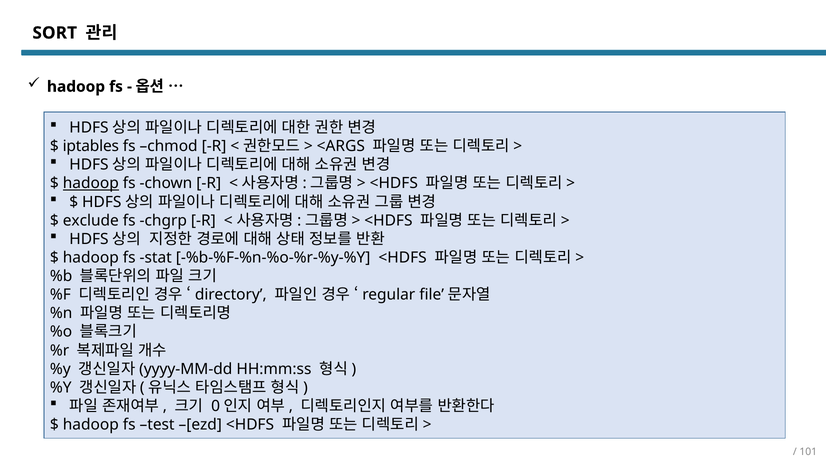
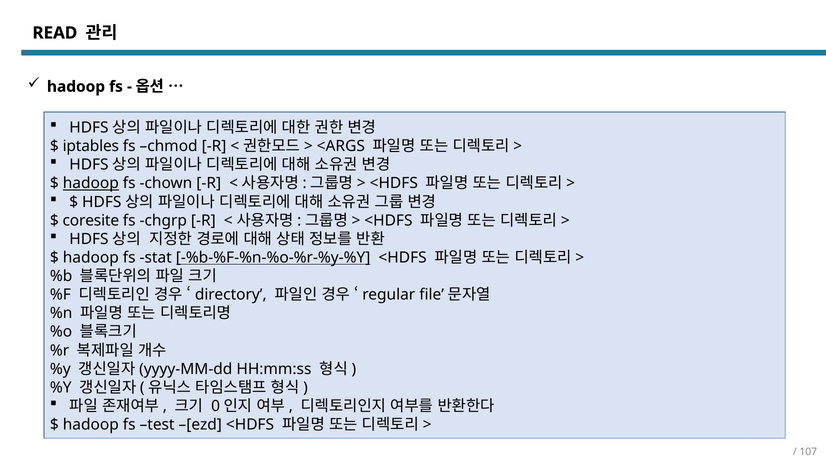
SORT: SORT -> READ (55, 33)
exclude: exclude -> coresite (91, 221)
-%b-%F-%n-%o-%r-%y-%Y underline: none -> present (273, 258)
101: 101 -> 107 (808, 453)
